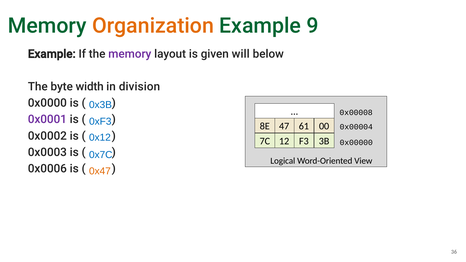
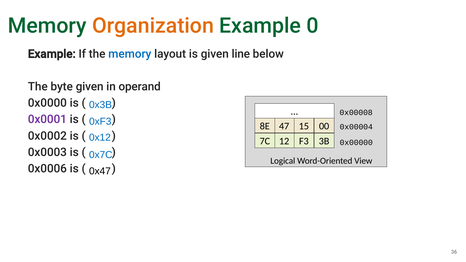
9: 9 -> 0 (313, 26)
memory colour: purple -> blue (130, 54)
will: will -> line (241, 54)
byte width: width -> given (90, 87)
division: division -> operand (140, 87)
61: 61 -> 15 (304, 126)
0x47 colour: orange -> black (100, 171)
